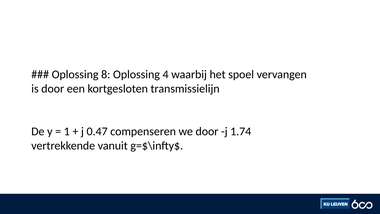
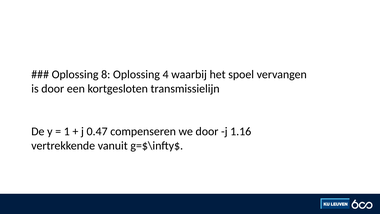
1.74: 1.74 -> 1.16 (241, 131)
